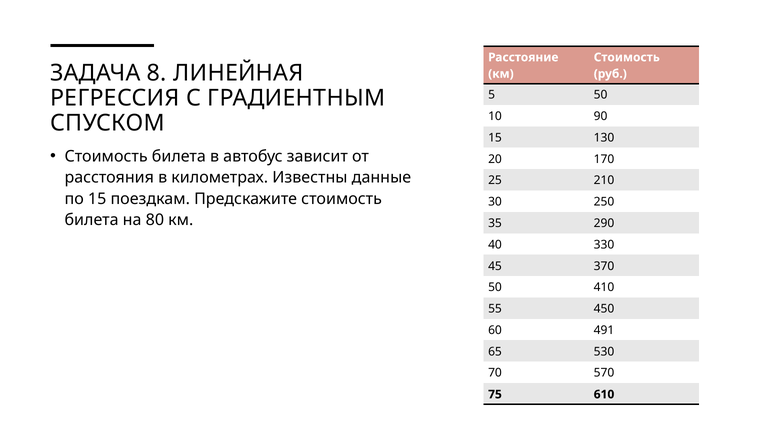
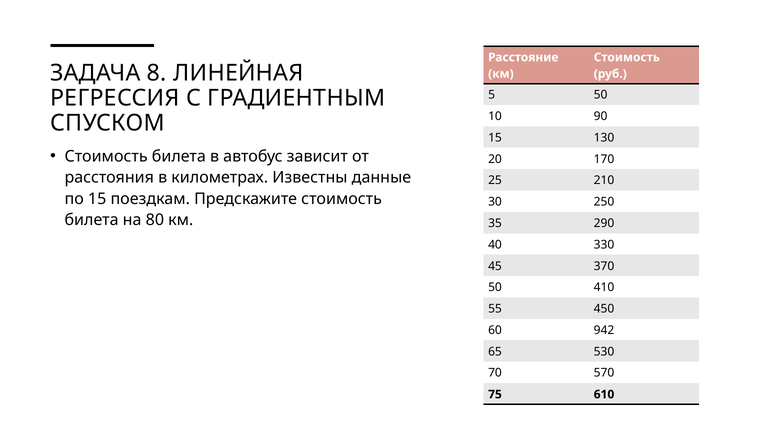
491: 491 -> 942 (604, 330)
